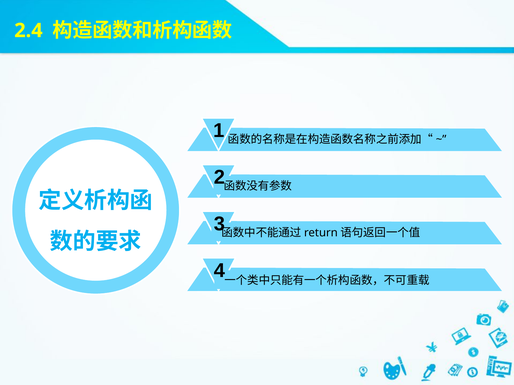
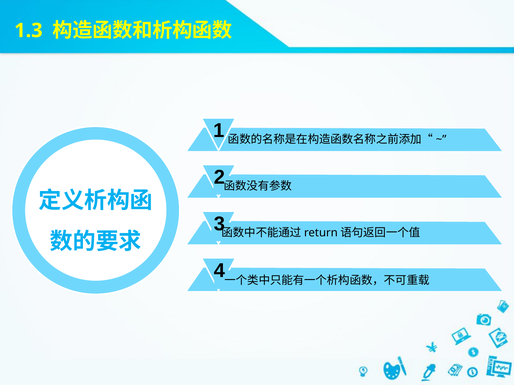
2.4: 2.4 -> 1.3 (28, 31)
